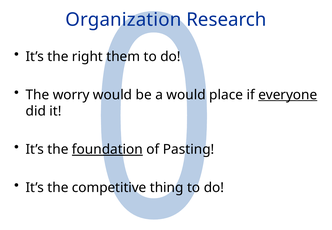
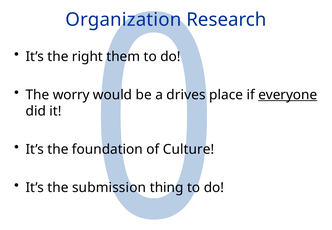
a would: would -> drives (186, 95)
foundation underline: present -> none (107, 149)
Pasting: Pasting -> Culture (189, 149)
competitive: competitive -> submission (109, 187)
